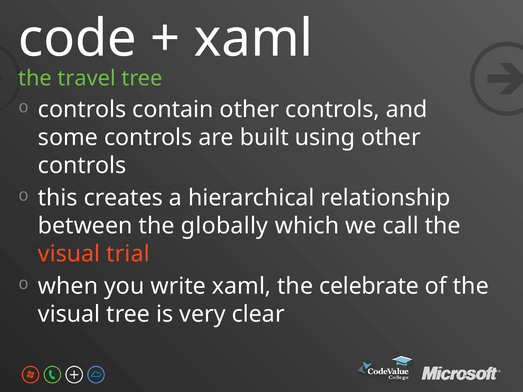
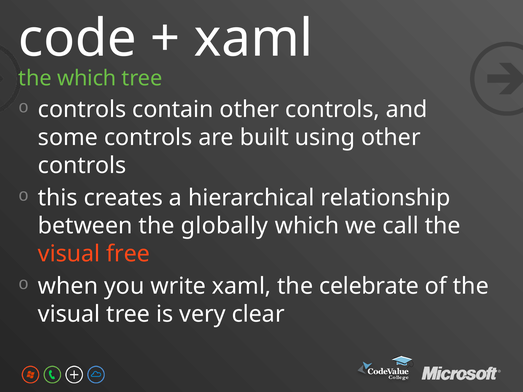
the travel: travel -> which (87, 78)
trial: trial -> free (128, 254)
